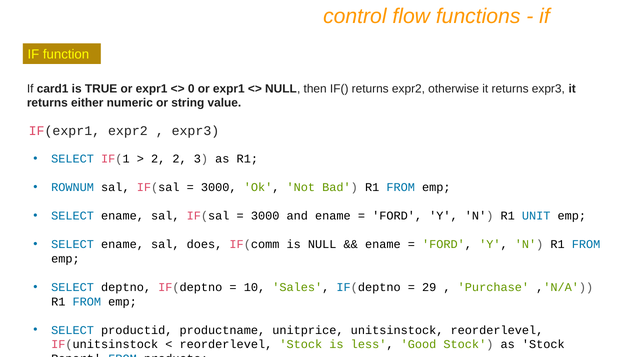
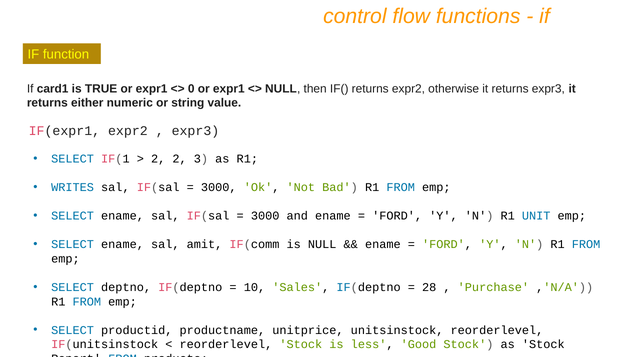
ROWNUM: ROWNUM -> WRITES (73, 187)
does: does -> amit (205, 244)
29: 29 -> 28 (429, 287)
